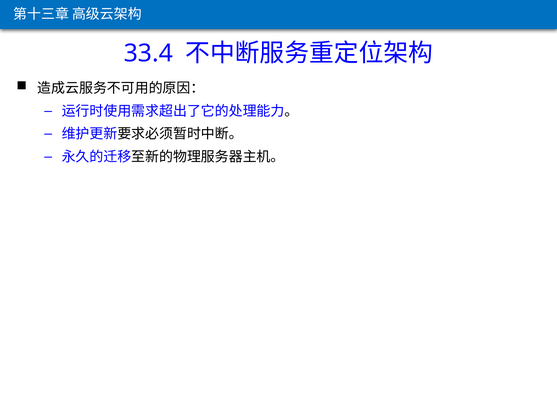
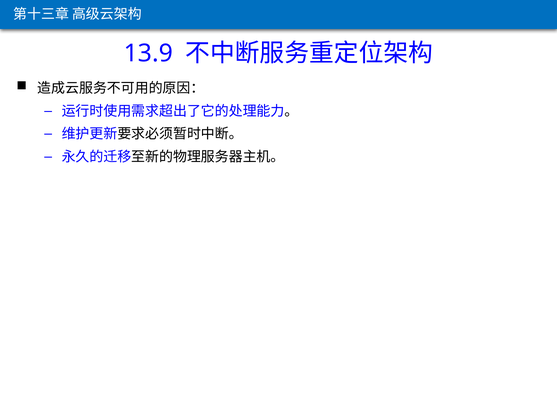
33.4: 33.4 -> 13.9 (148, 53)
